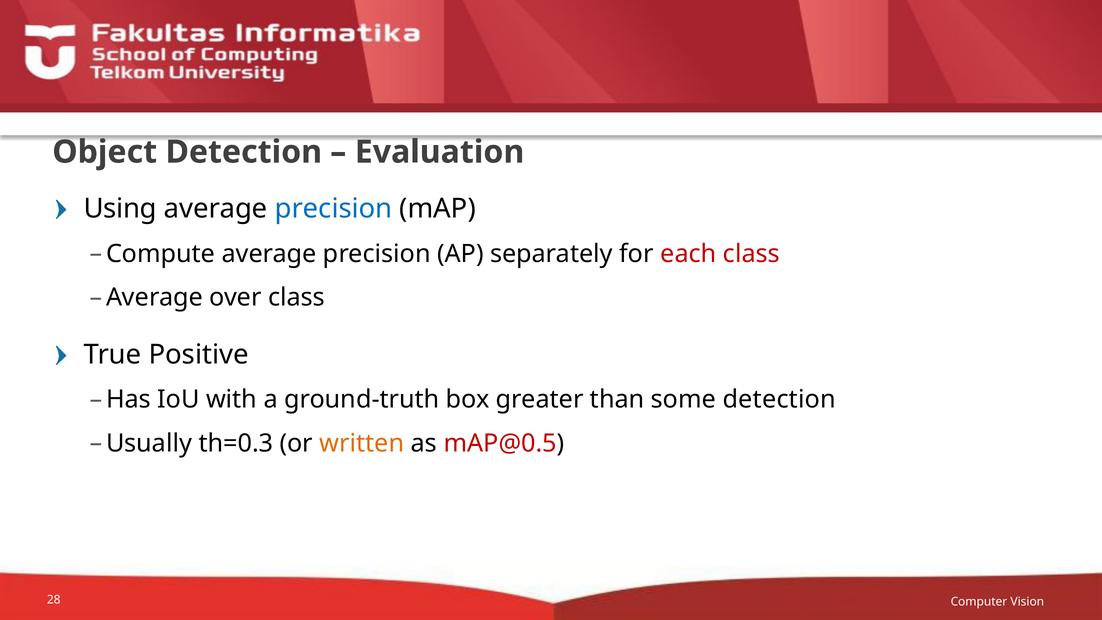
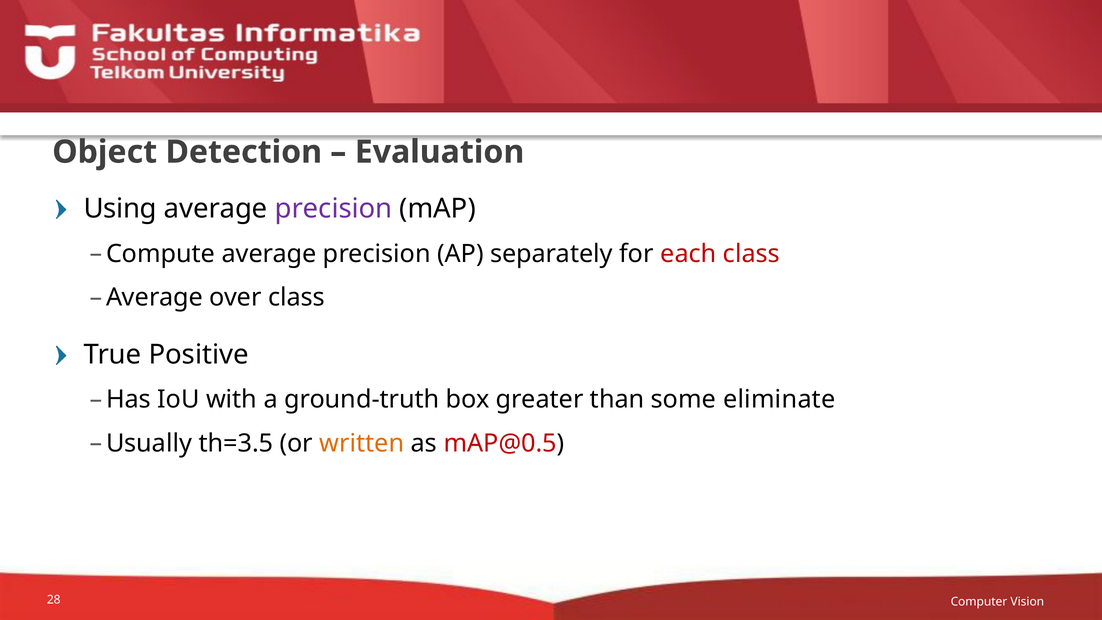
precision colour: blue -> purple (334, 209)
some detection: detection -> eliminate (779, 400)
th=0.3: th=0.3 -> th=3.5 (236, 443)
